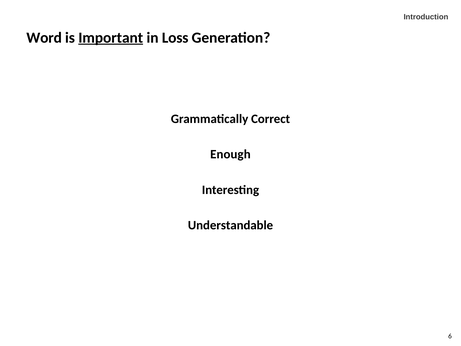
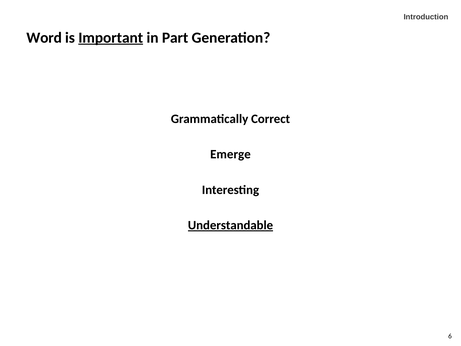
Loss: Loss -> Part (175, 38)
Enough: Enough -> Emerge (230, 154)
Understandable underline: none -> present (230, 225)
